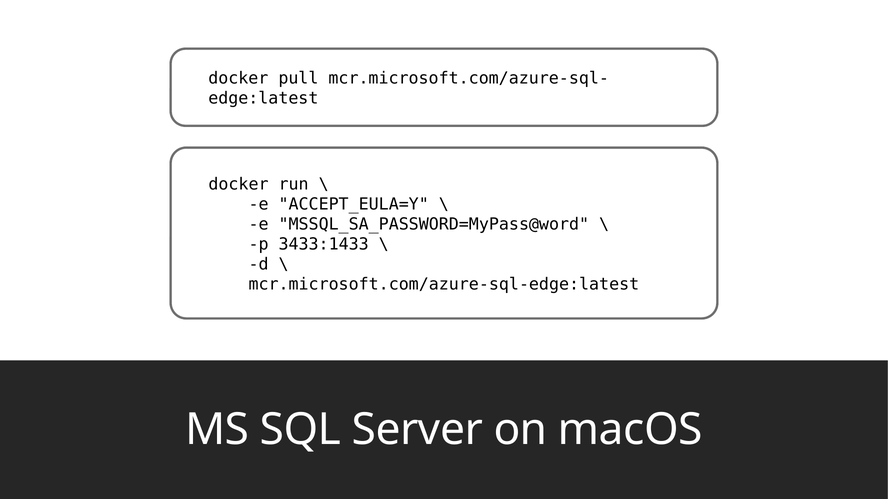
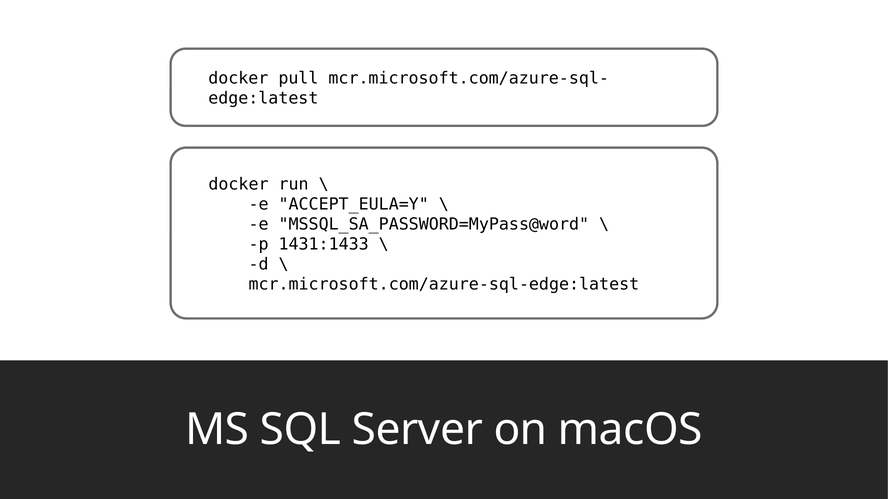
3433:1433: 3433:1433 -> 1431:1433 (324, 244)
